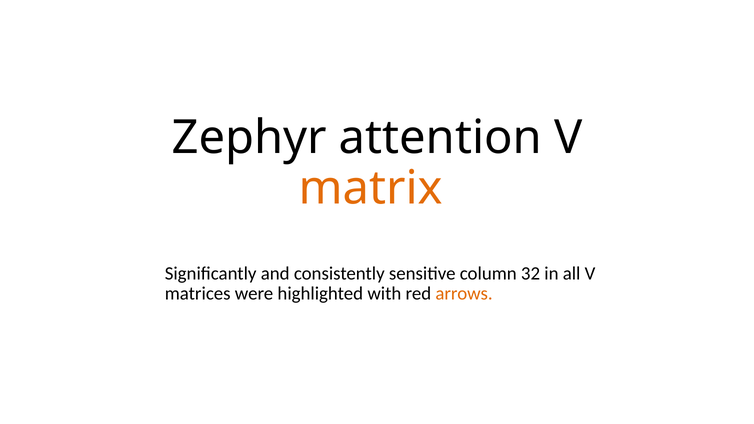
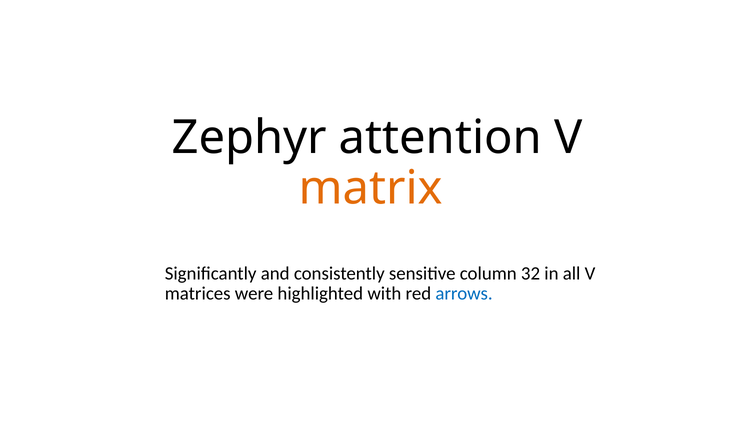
arrows colour: orange -> blue (464, 294)
